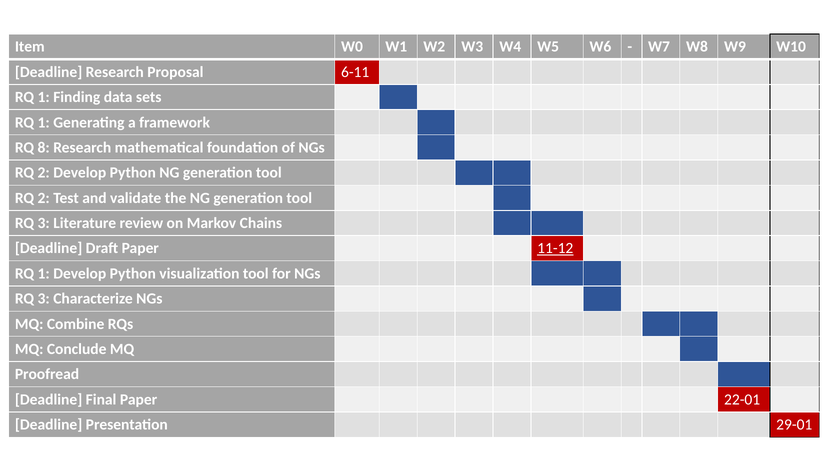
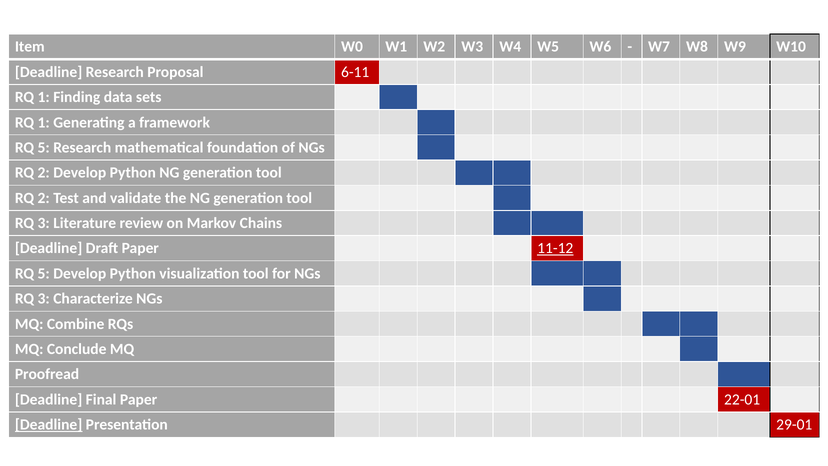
8: 8 -> 5 (44, 148)
1: 1 -> 5 (44, 273)
Deadline underline: none -> present (49, 425)
